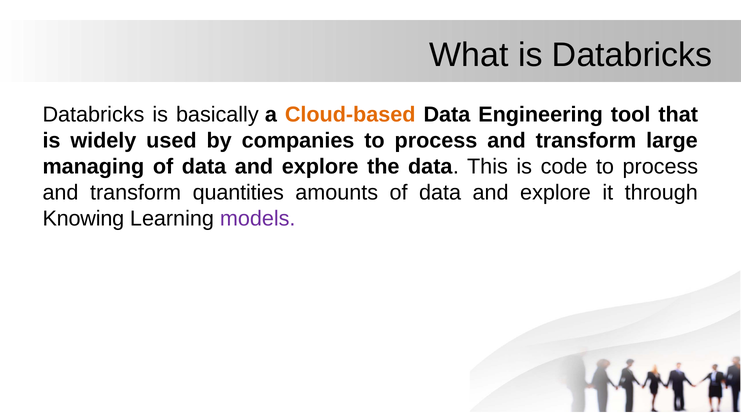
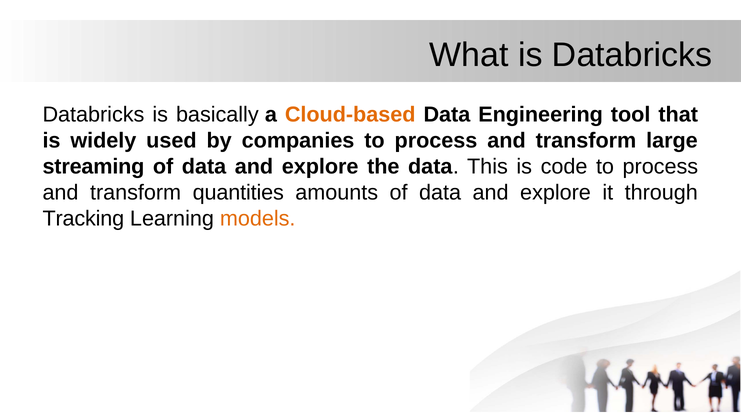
managing: managing -> streaming (93, 166)
Knowing: Knowing -> Tracking (83, 218)
models colour: purple -> orange (258, 218)
